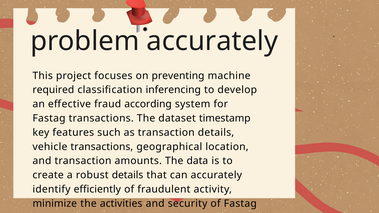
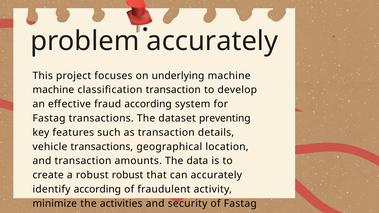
preventing: preventing -> underlying (178, 76)
required: required -> machine (53, 90)
classification inferencing: inferencing -> transaction (173, 90)
timestamp: timestamp -> preventing (225, 118)
robust details: details -> robust (128, 175)
identify efficiently: efficiently -> according (97, 189)
